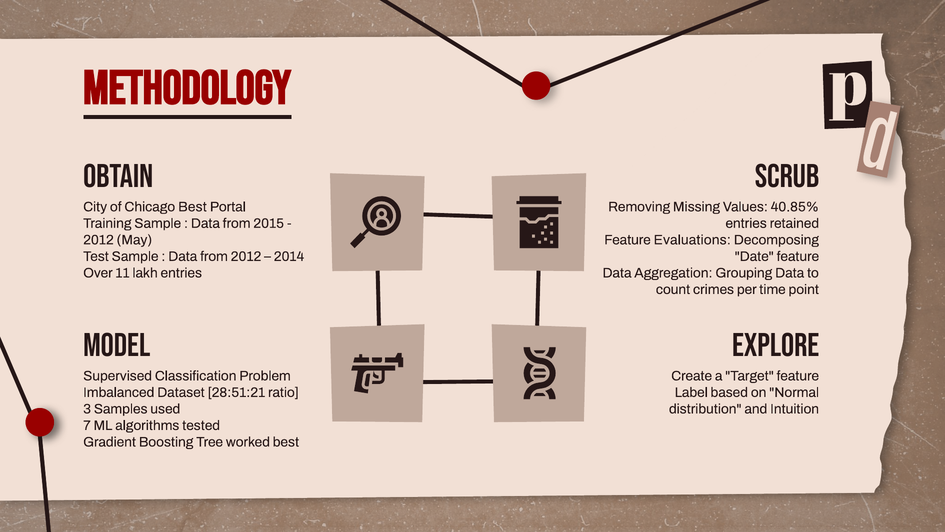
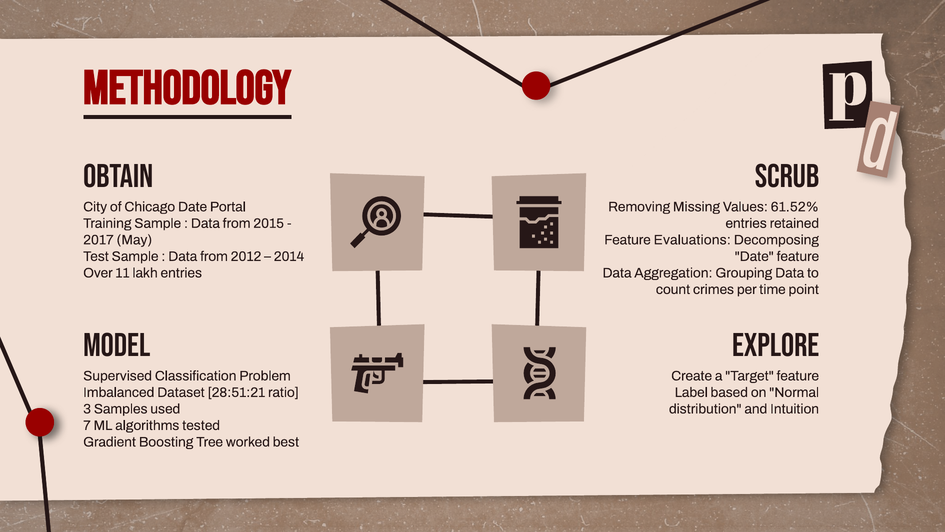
Chicago Best: Best -> Date (193, 207)
40.85%: 40.85% -> 61.52% (795, 207)
2012: 2012 -> 2017 (98, 240)
